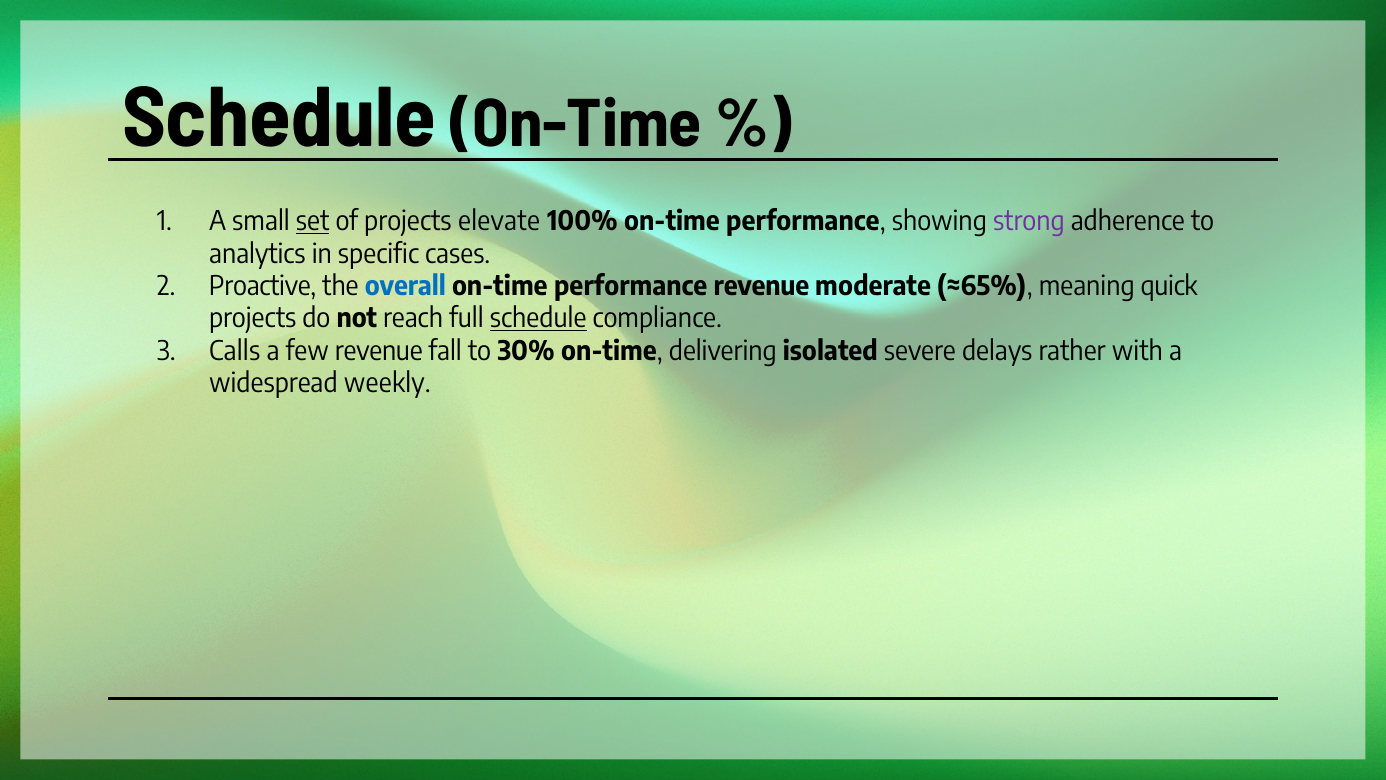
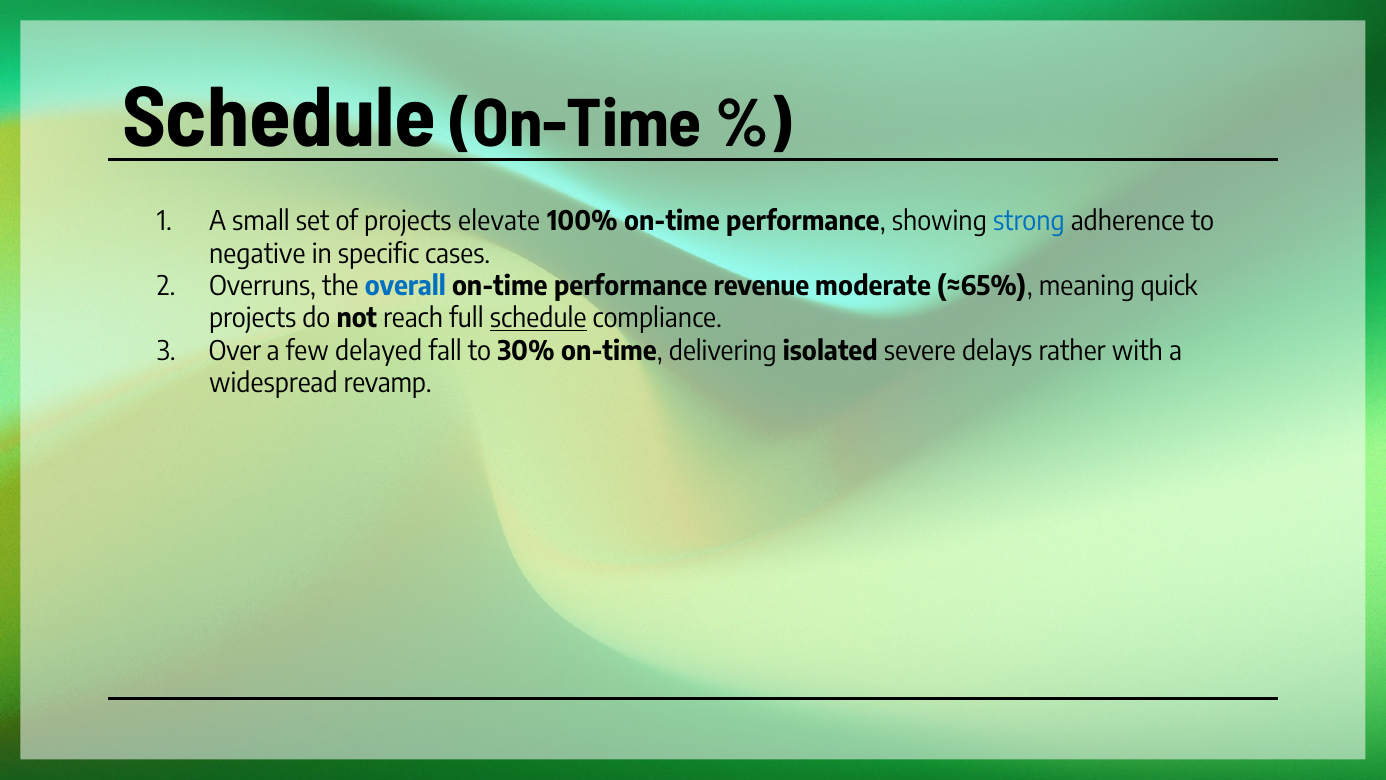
set underline: present -> none (313, 222)
strong colour: purple -> blue (1029, 222)
analytics: analytics -> negative (257, 254)
Proactive: Proactive -> Overruns (263, 286)
Calls: Calls -> Over (235, 351)
few revenue: revenue -> delayed (379, 351)
weekly: weekly -> revamp (388, 383)
